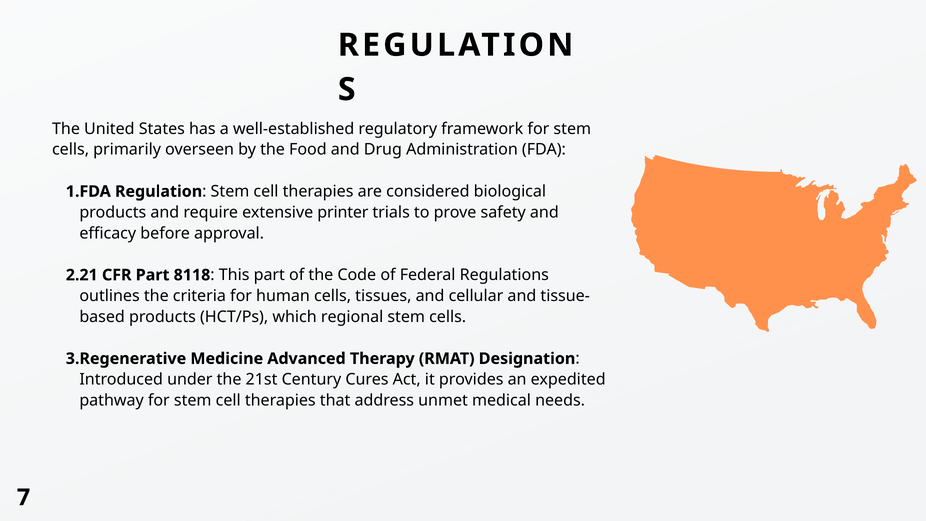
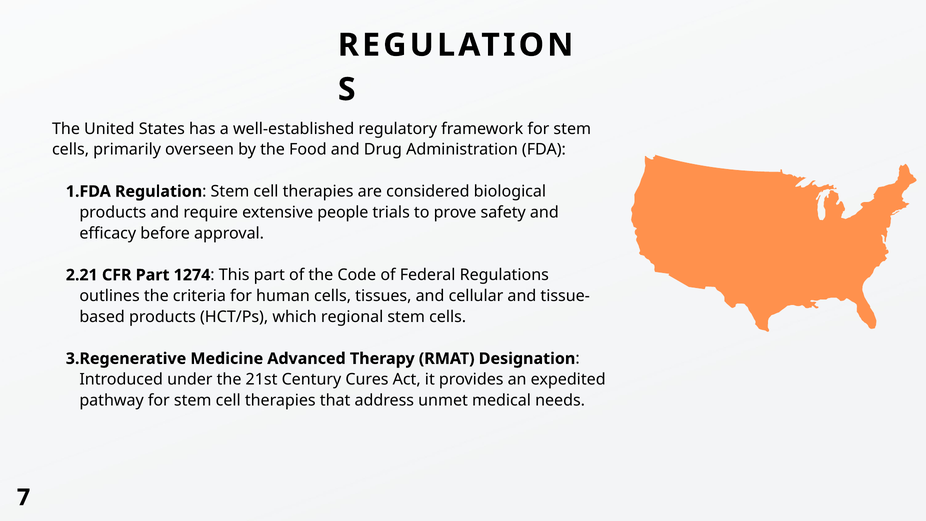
printer: printer -> people (343, 212)
8118: 8118 -> 1274 (192, 275)
